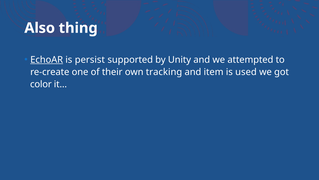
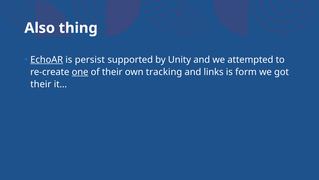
one underline: none -> present (80, 72)
item: item -> links (214, 72)
used: used -> form (246, 72)
color: color -> their (41, 84)
